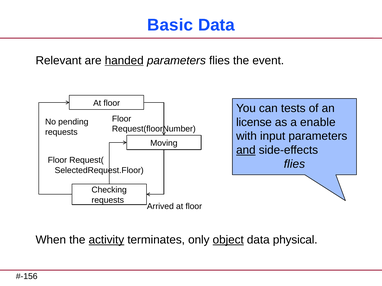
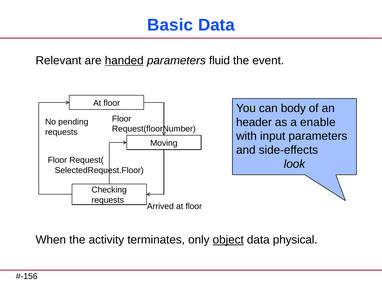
parameters flies: flies -> fluid (220, 61)
tests: tests -> body (293, 108)
license: license -> header (254, 122)
and underline: present -> none (246, 150)
flies: flies -> look (294, 164)
activity underline: present -> none (106, 240)
